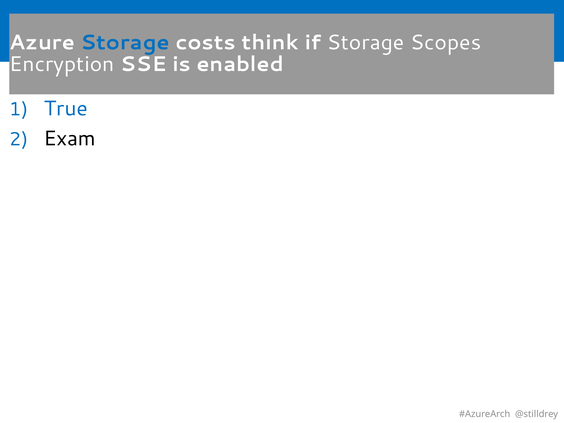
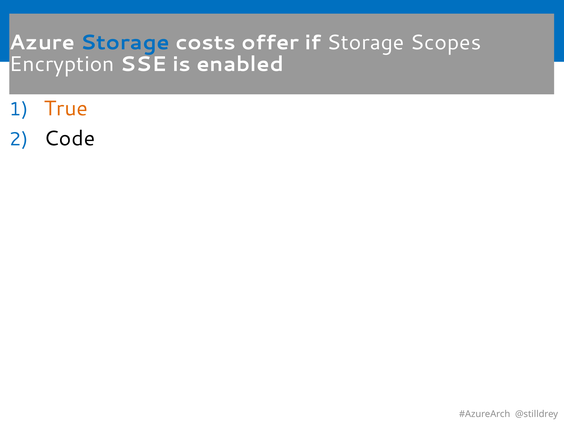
think: think -> offer (270, 43)
True colour: blue -> orange (66, 109)
Exam: Exam -> Code (69, 139)
